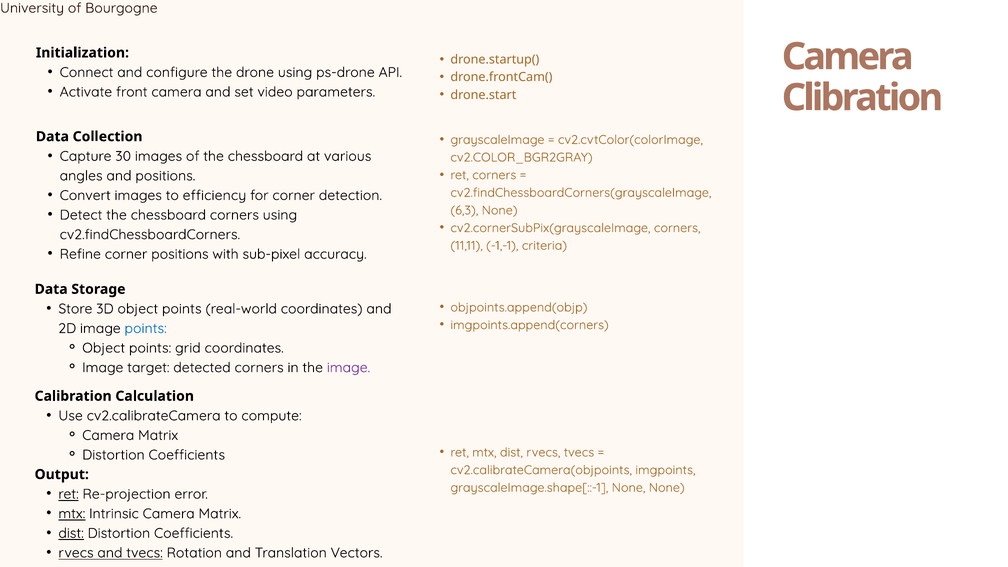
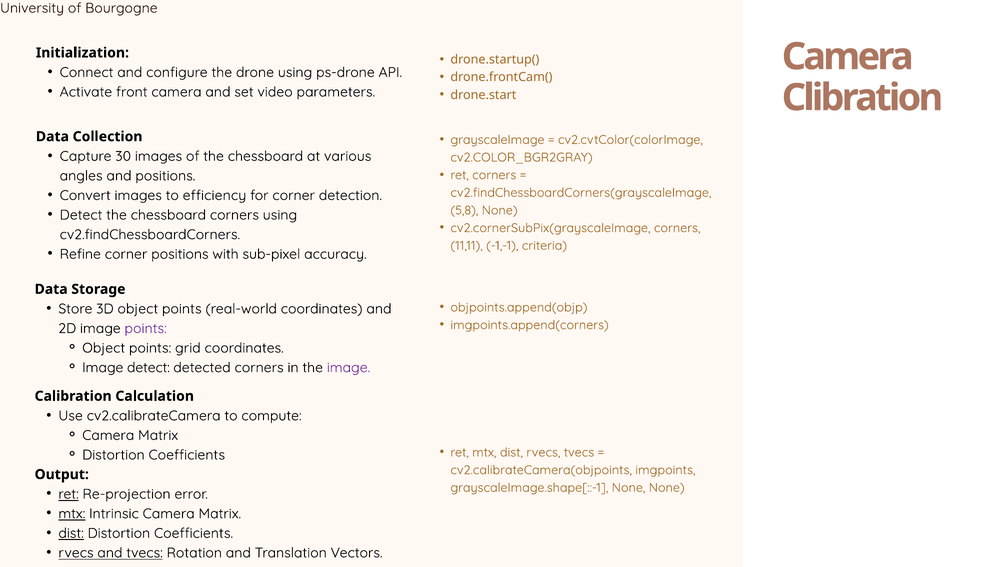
6,3: 6,3 -> 5,8 (464, 210)
points colour: blue -> purple (146, 328)
Image target: target -> detect (148, 368)
